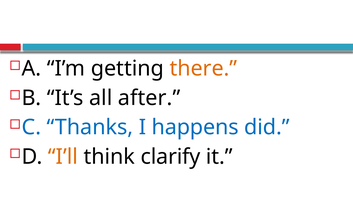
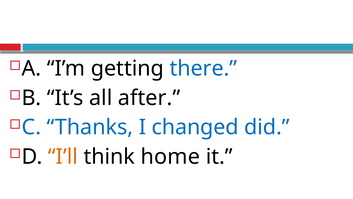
there colour: orange -> blue (203, 68)
happens: happens -> changed (195, 127)
clarify: clarify -> home (170, 156)
